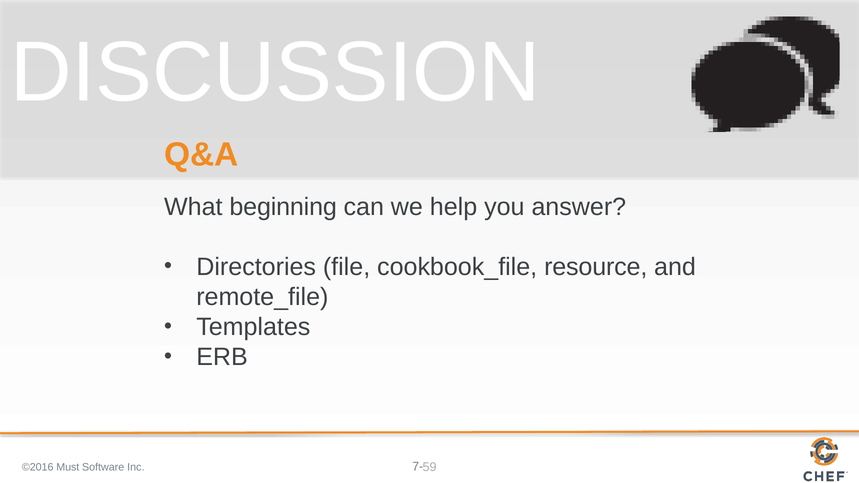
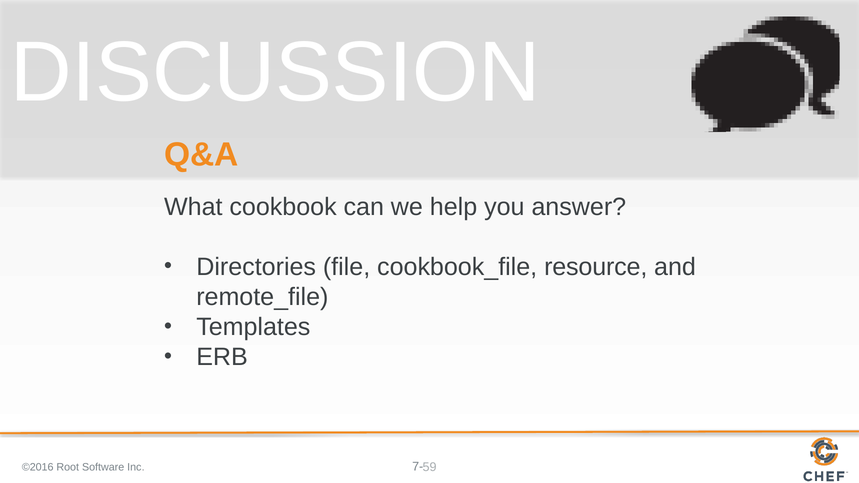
beginning: beginning -> cookbook (283, 207)
Must: Must -> Root (68, 468)
